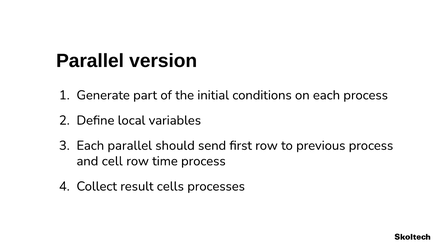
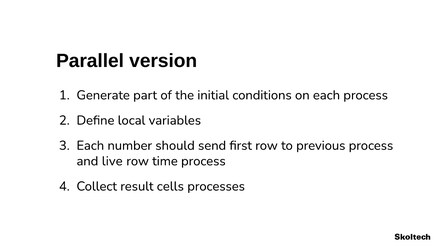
Each parallel: parallel -> number (130, 145)
cell: cell -> live (112, 161)
